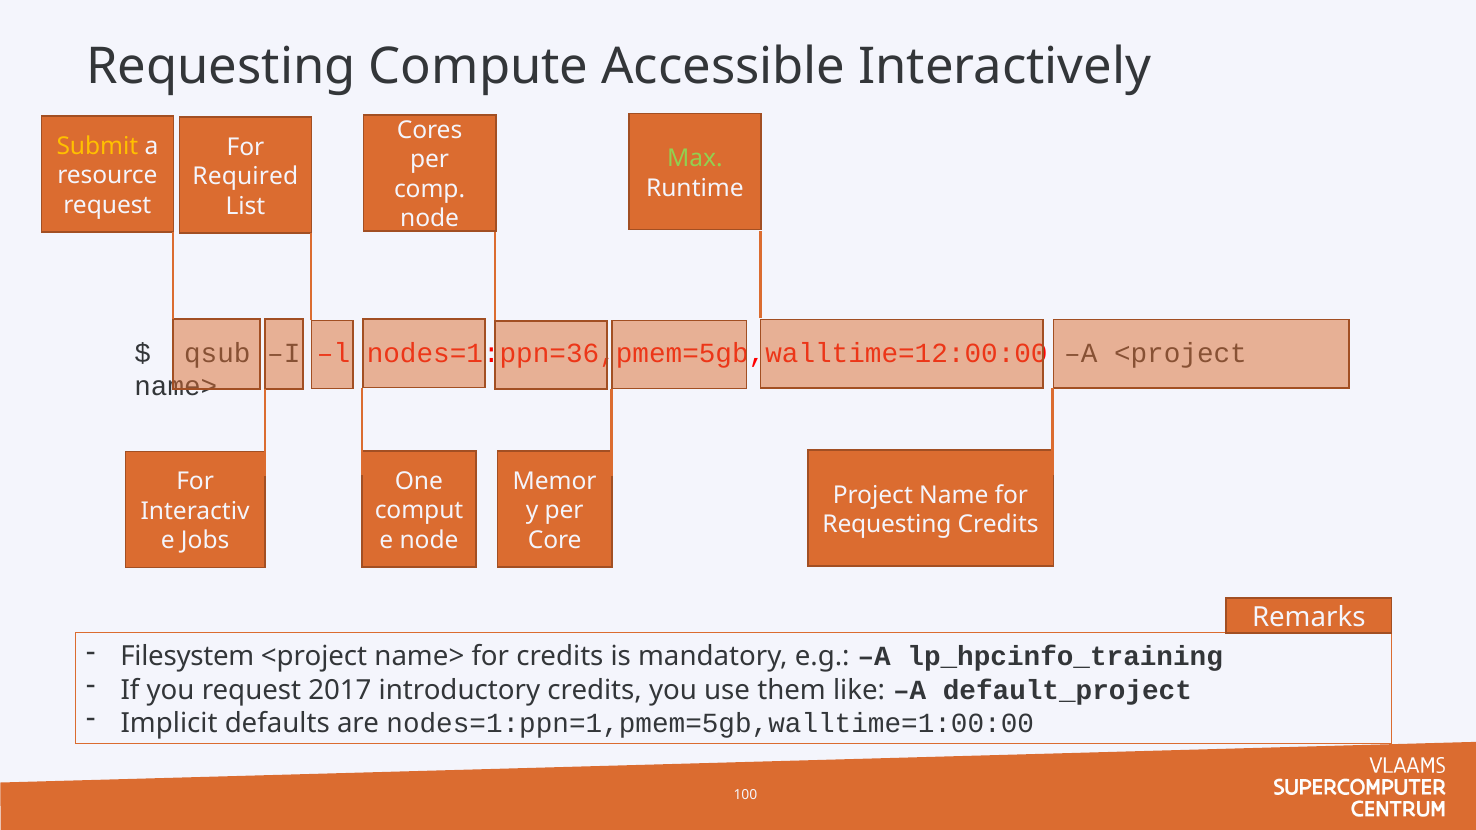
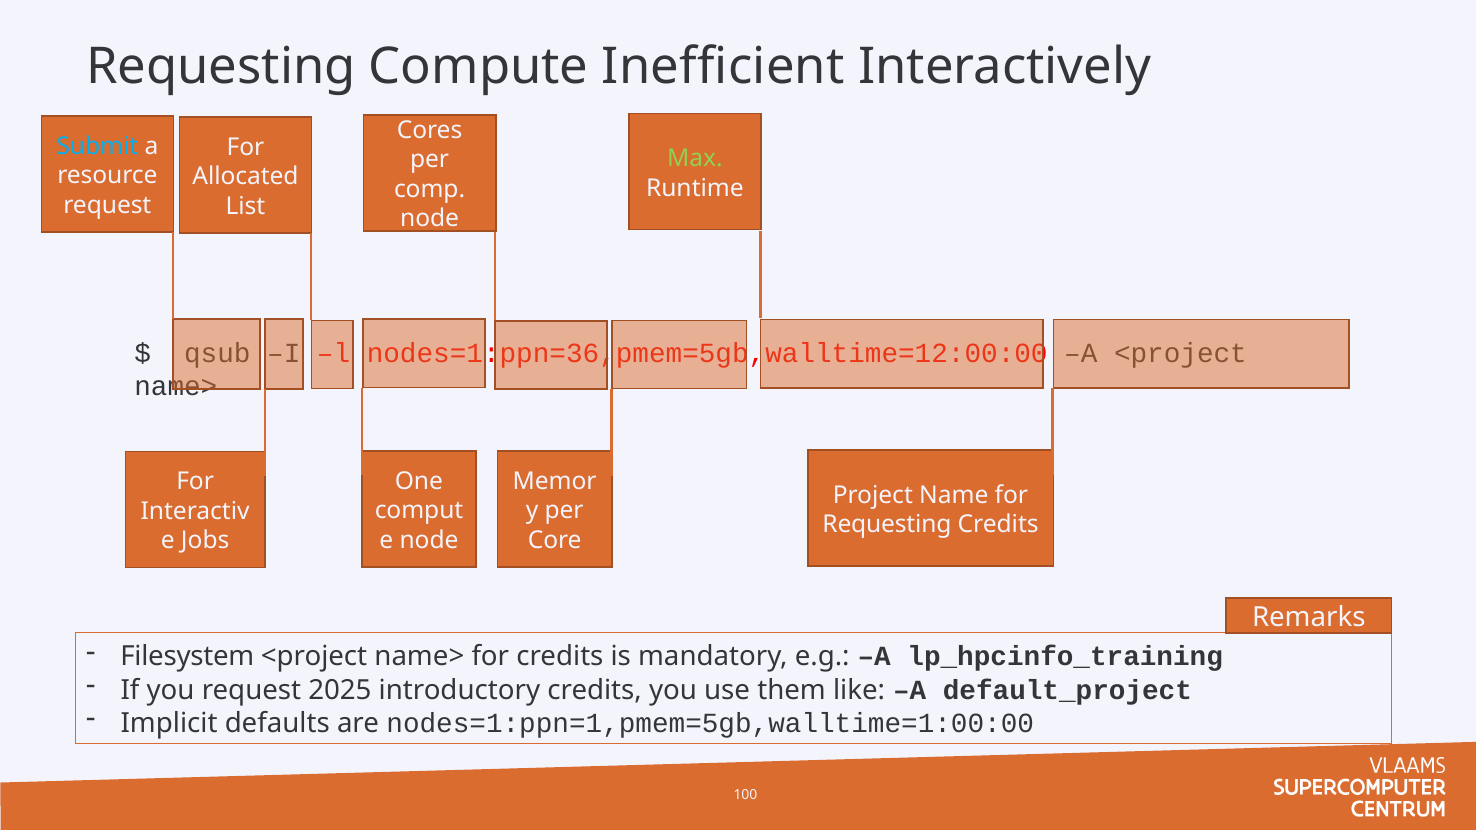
Accessible: Accessible -> Inefficient (723, 67)
Submit colour: yellow -> light blue (97, 146)
Required: Required -> Allocated (245, 177)
2017: 2017 -> 2025 (340, 690)
